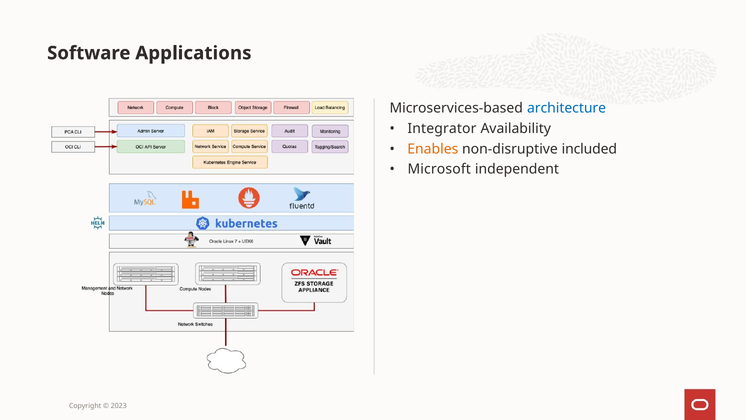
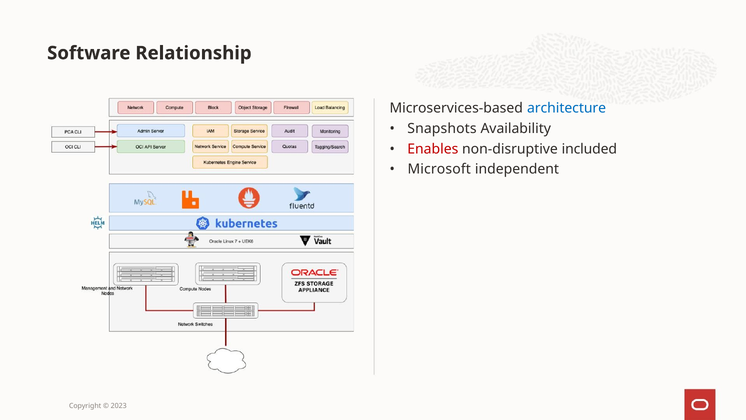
Applications: Applications -> Relationship (193, 53)
Integrator: Integrator -> Snapshots (442, 128)
Enables colour: orange -> red (433, 149)
